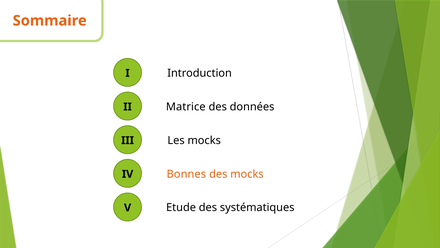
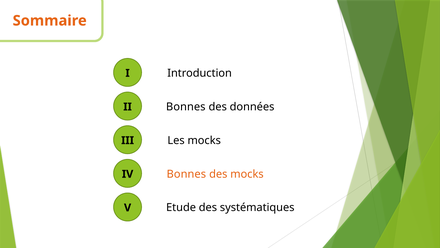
Matrice: Matrice -> Bonnes (186, 107)
